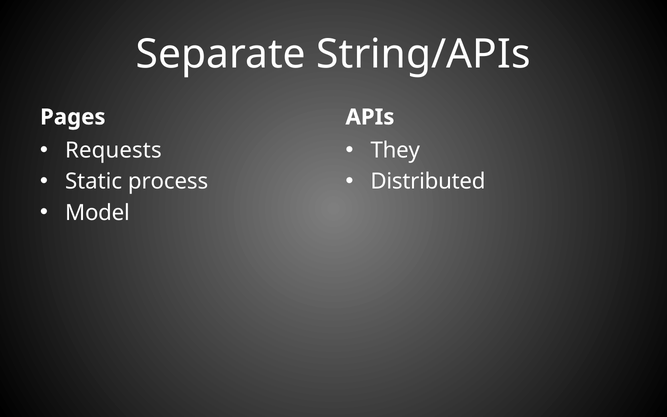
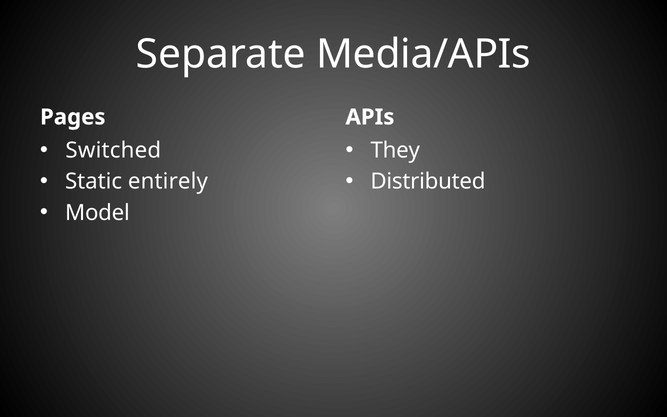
String/APIs: String/APIs -> Media/APIs (424, 54)
Requests: Requests -> Switched (113, 150)
process: process -> entirely (168, 182)
